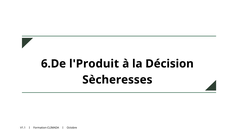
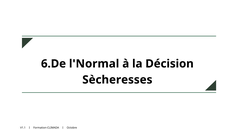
l'Produit: l'Produit -> l'Normal (94, 64)
